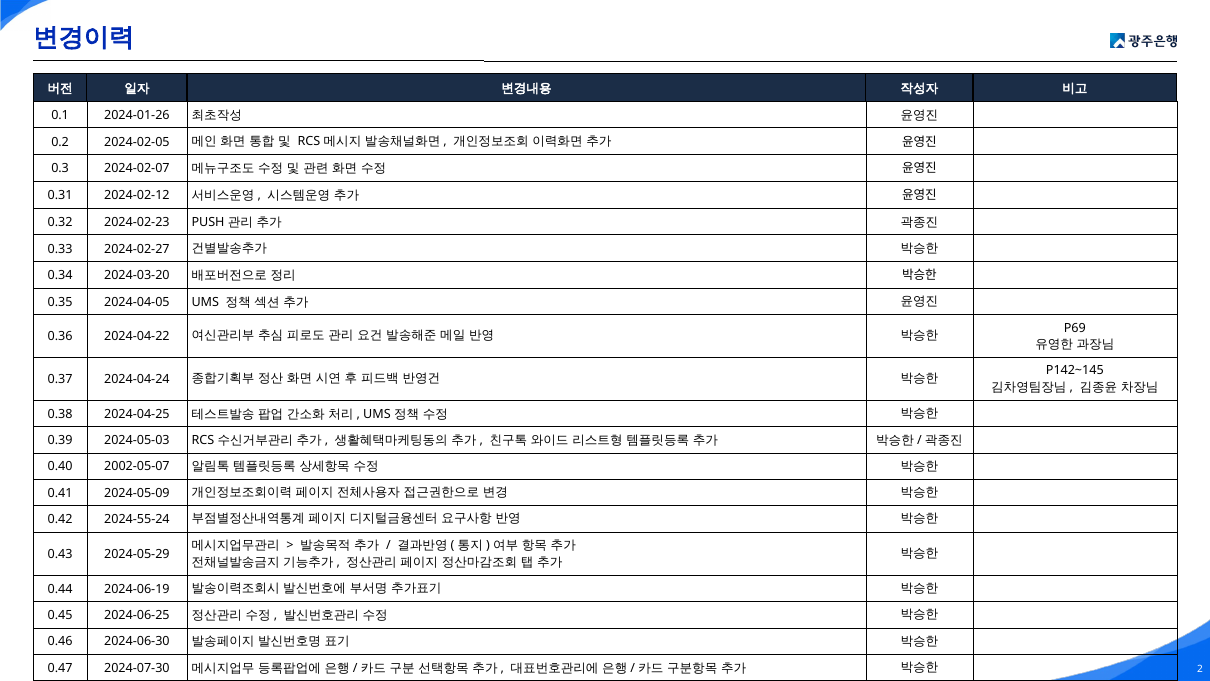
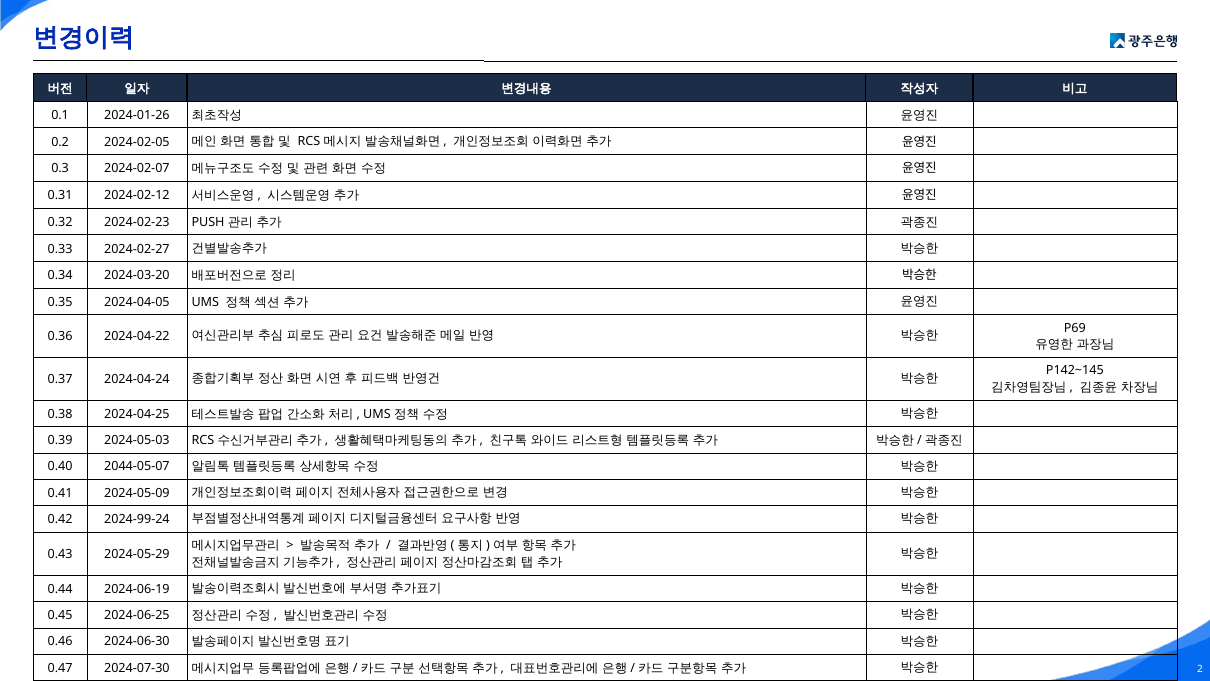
2002-05-07: 2002-05-07 -> 2044-05-07 (137, 467)
2024-55-24: 2024-55-24 -> 2024-99-24 (137, 519)
